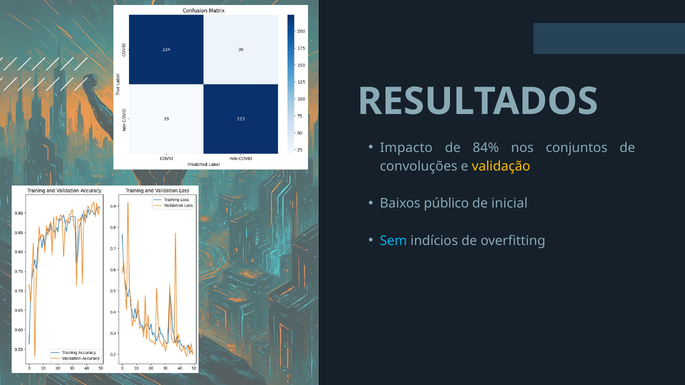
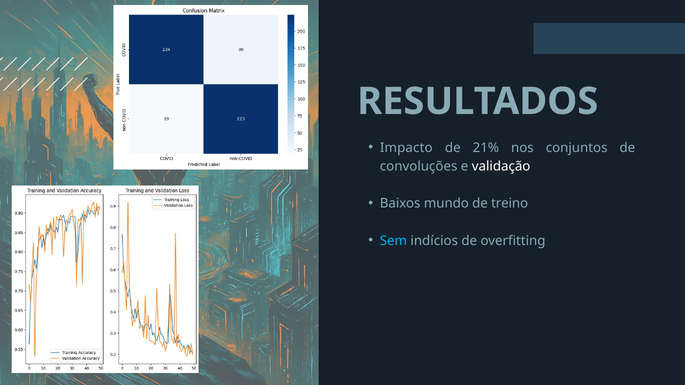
84%: 84% -> 21% (486, 148)
validação colour: yellow -> white (501, 166)
público: público -> mundo (446, 204)
inicial: inicial -> treino (510, 204)
